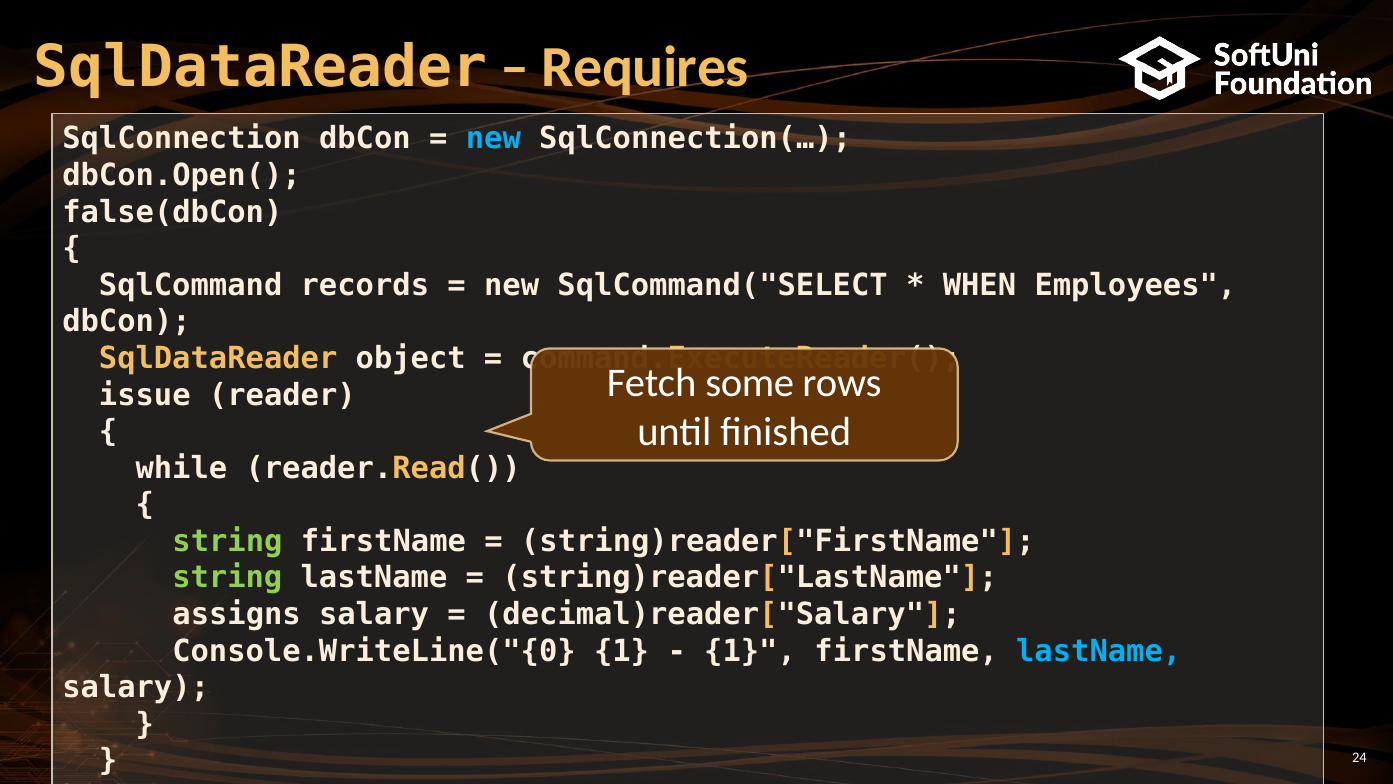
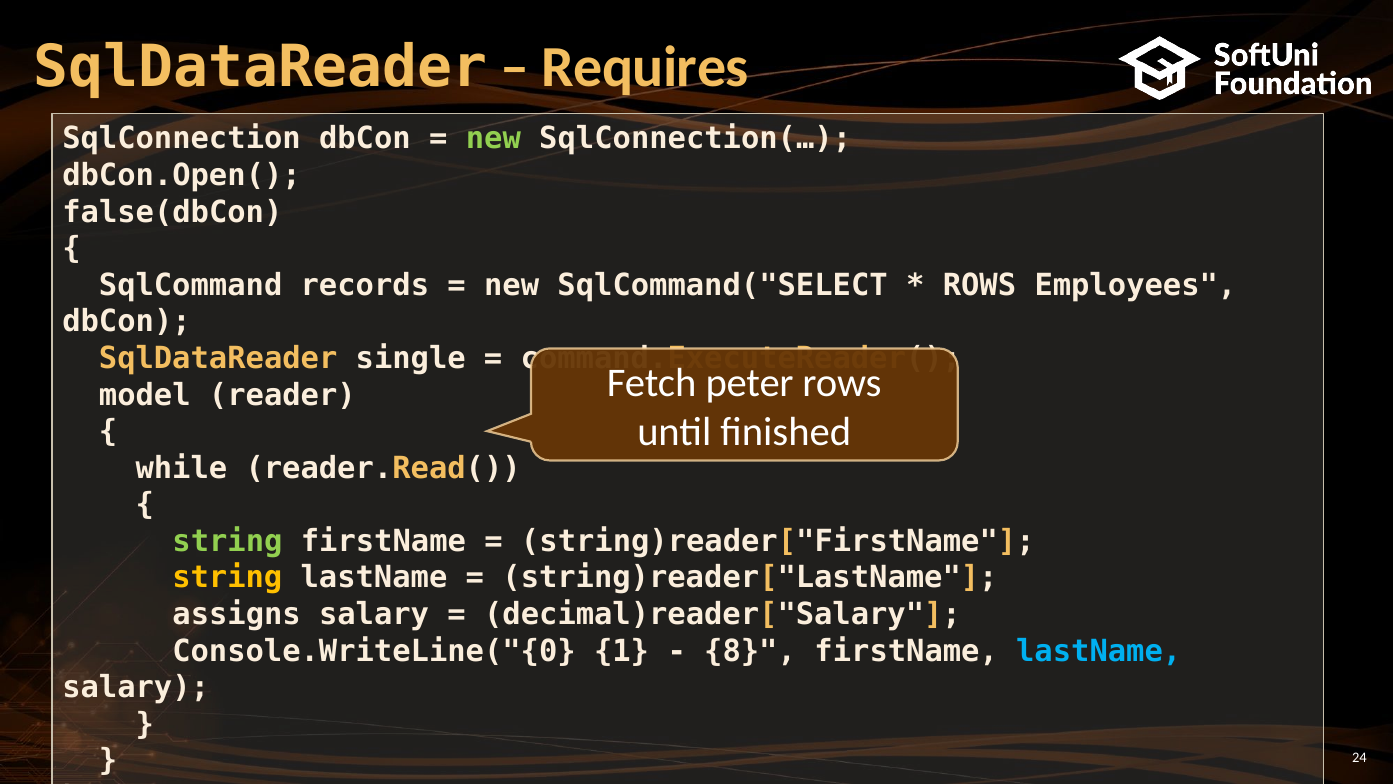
new colour: light blue -> light green (493, 139)
WHEN: WHEN -> ROWS (979, 285)
object: object -> single (411, 358)
some: some -> peter (750, 383)
issue: issue -> model (145, 395)
string colour: light green -> yellow (227, 578)
1: 1 -> 8 (750, 651)
